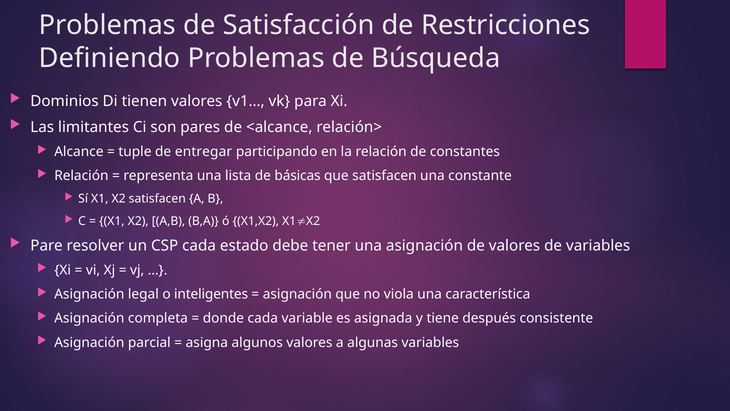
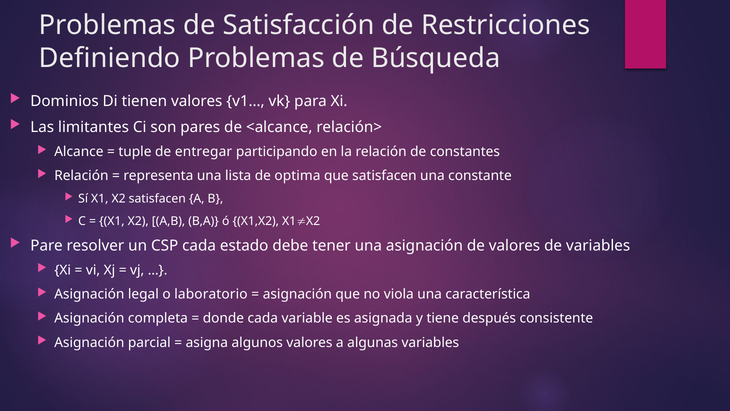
básicas: básicas -> optima (297, 176)
inteligentes: inteligentes -> laboratorio (211, 294)
